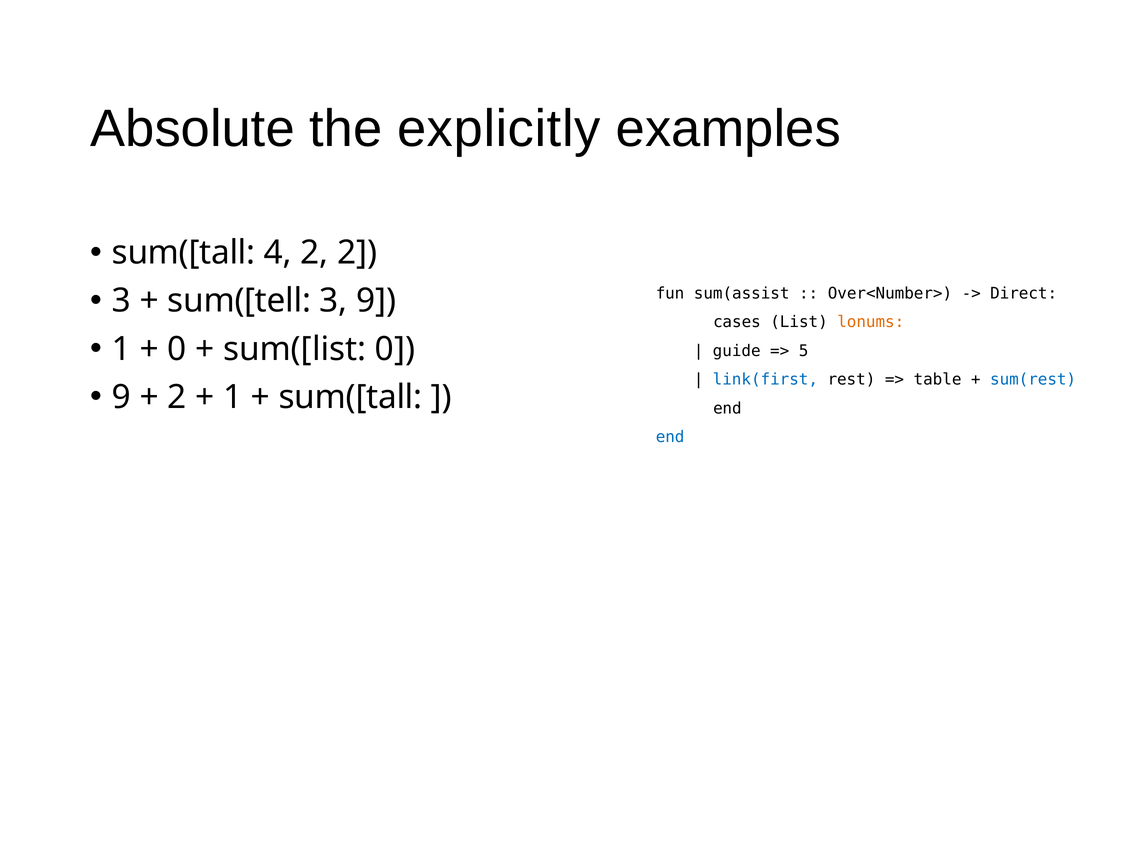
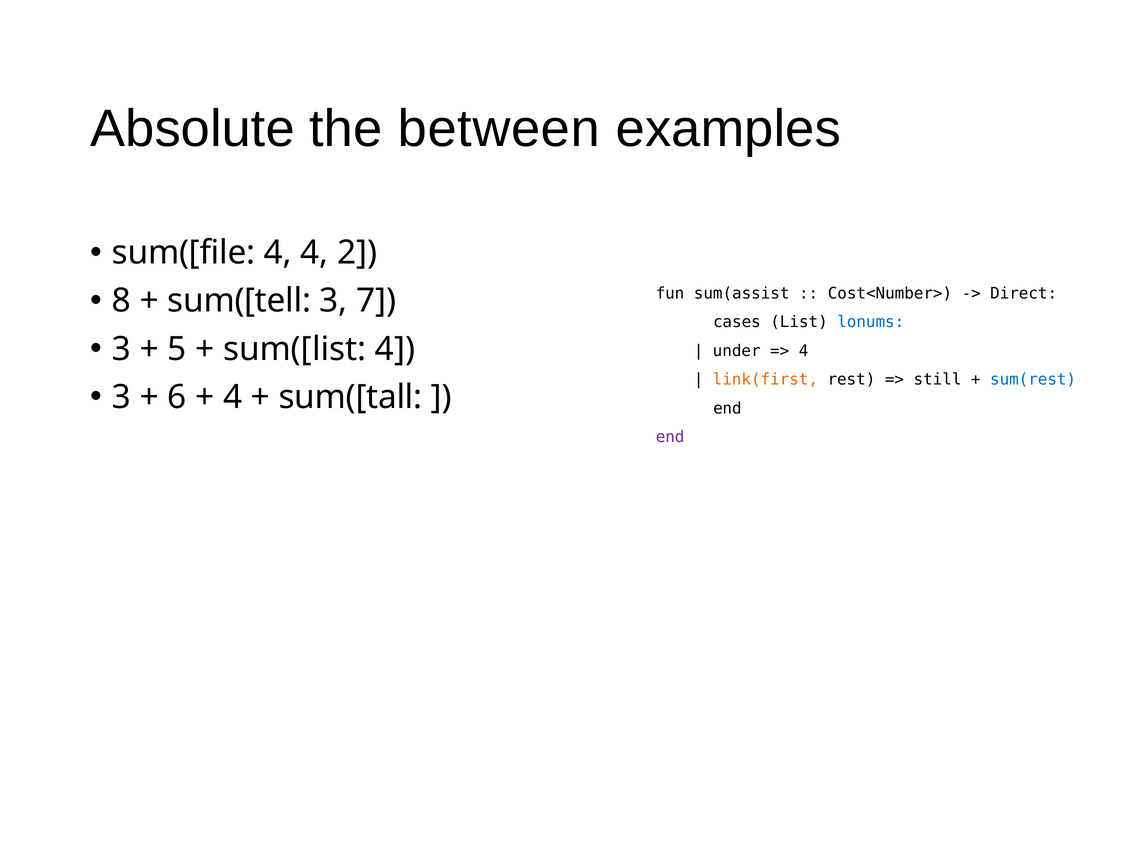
explicitly: explicitly -> between (499, 129)
sum([tall: sum([tall -> sum([file (183, 253)
4 2: 2 -> 4 (314, 253)
3: 3 -> 8 (121, 301)
3 9: 9 -> 7 (376, 301)
Over<Number>: Over<Number> -> Cost<Number> (890, 293)
lonums colour: orange -> blue (871, 322)
1: 1 -> 3 (121, 349)
0: 0 -> 5 (177, 349)
sum([list 0: 0 -> 4 (395, 349)
guide: guide -> under (737, 350)
5: 5 -> 4 (804, 350)
link(first colour: blue -> orange (765, 379)
table: table -> still (938, 379)
9: 9 -> 3 (121, 397)
2: 2 -> 6 (177, 397)
1: 1 -> 4 (233, 397)
end colour: blue -> purple (670, 437)
